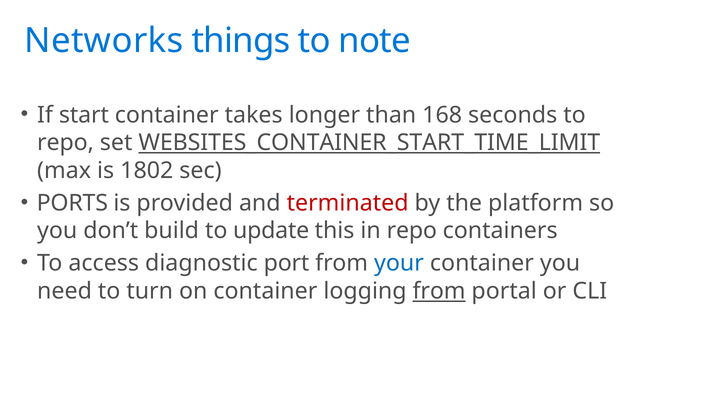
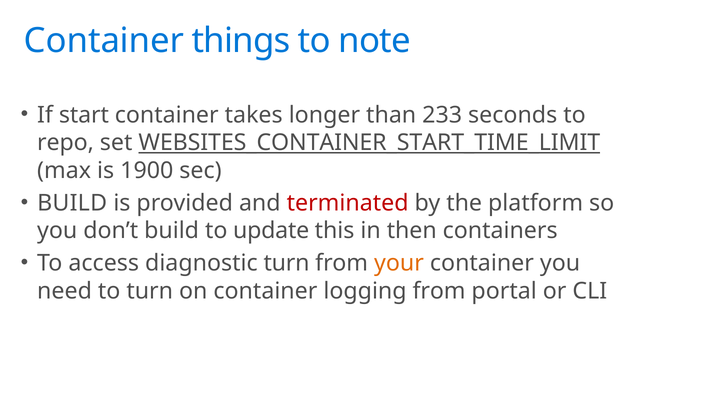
Networks: Networks -> Container (104, 41)
168: 168 -> 233 (442, 115)
1802: 1802 -> 1900 (147, 171)
PORTS: PORTS -> BUILD (72, 203)
in repo: repo -> then (412, 231)
diagnostic port: port -> turn (287, 264)
your colour: blue -> orange (399, 264)
from underline: present -> none (439, 291)
